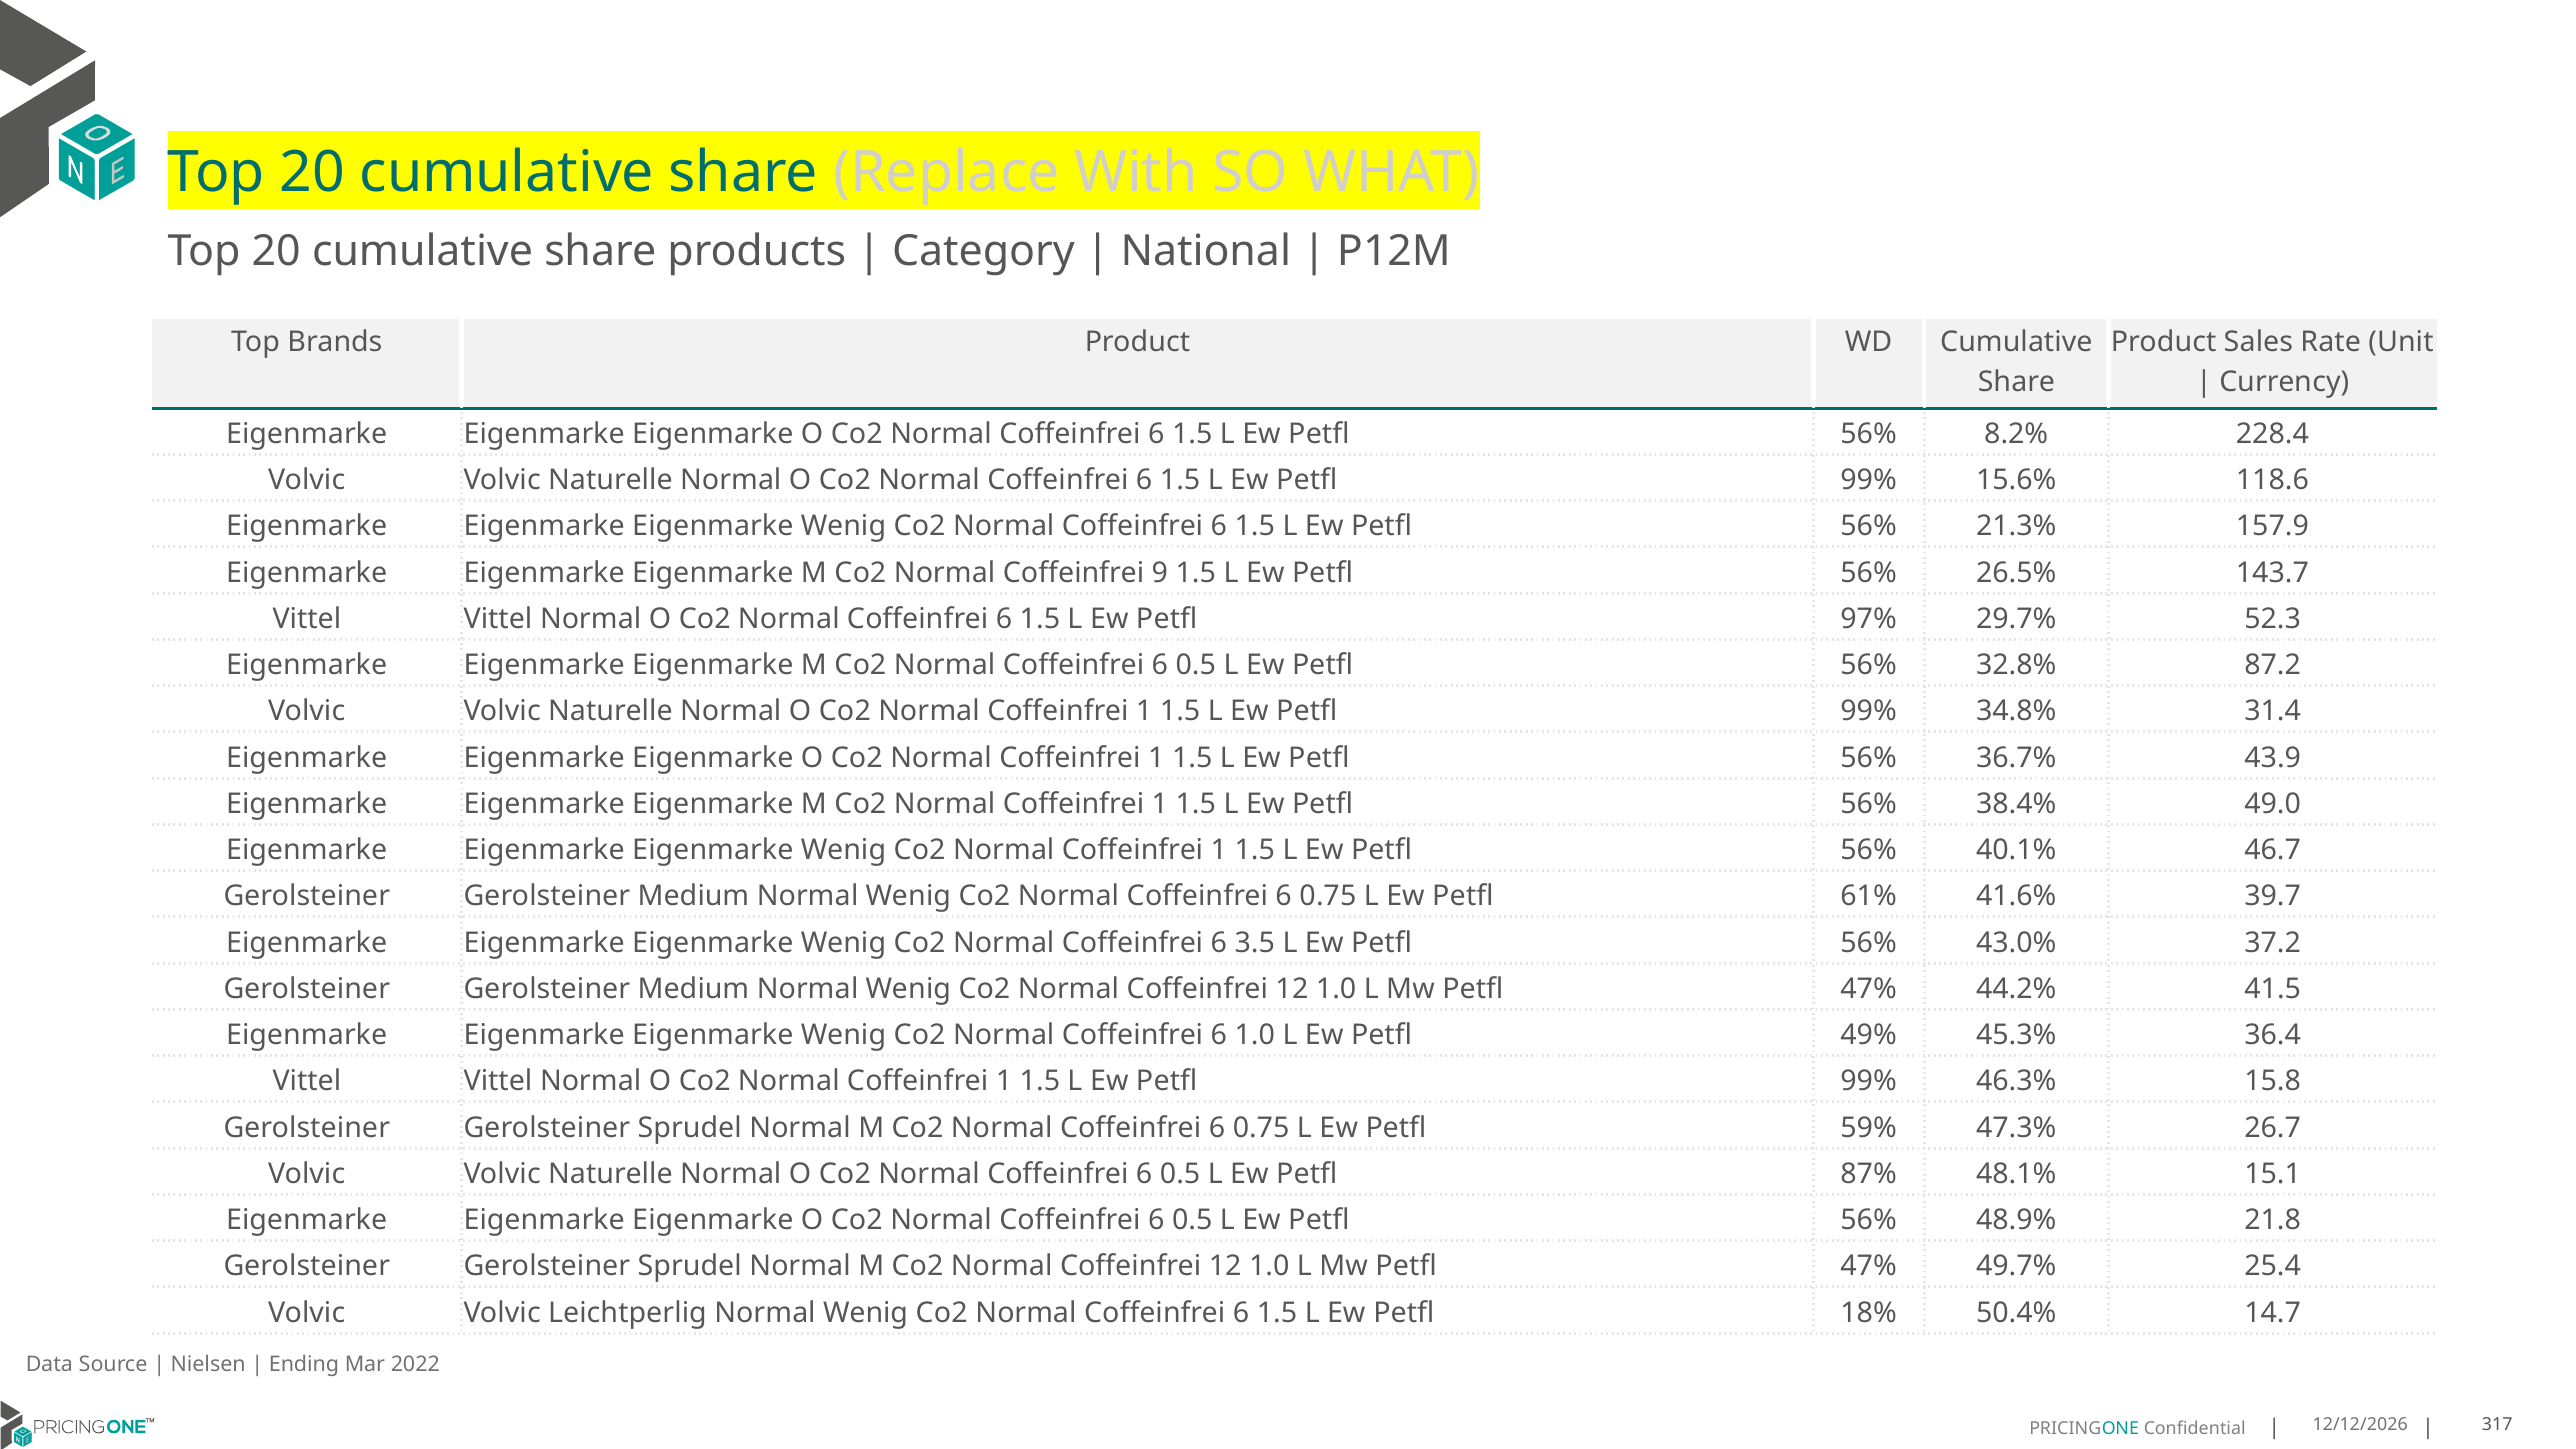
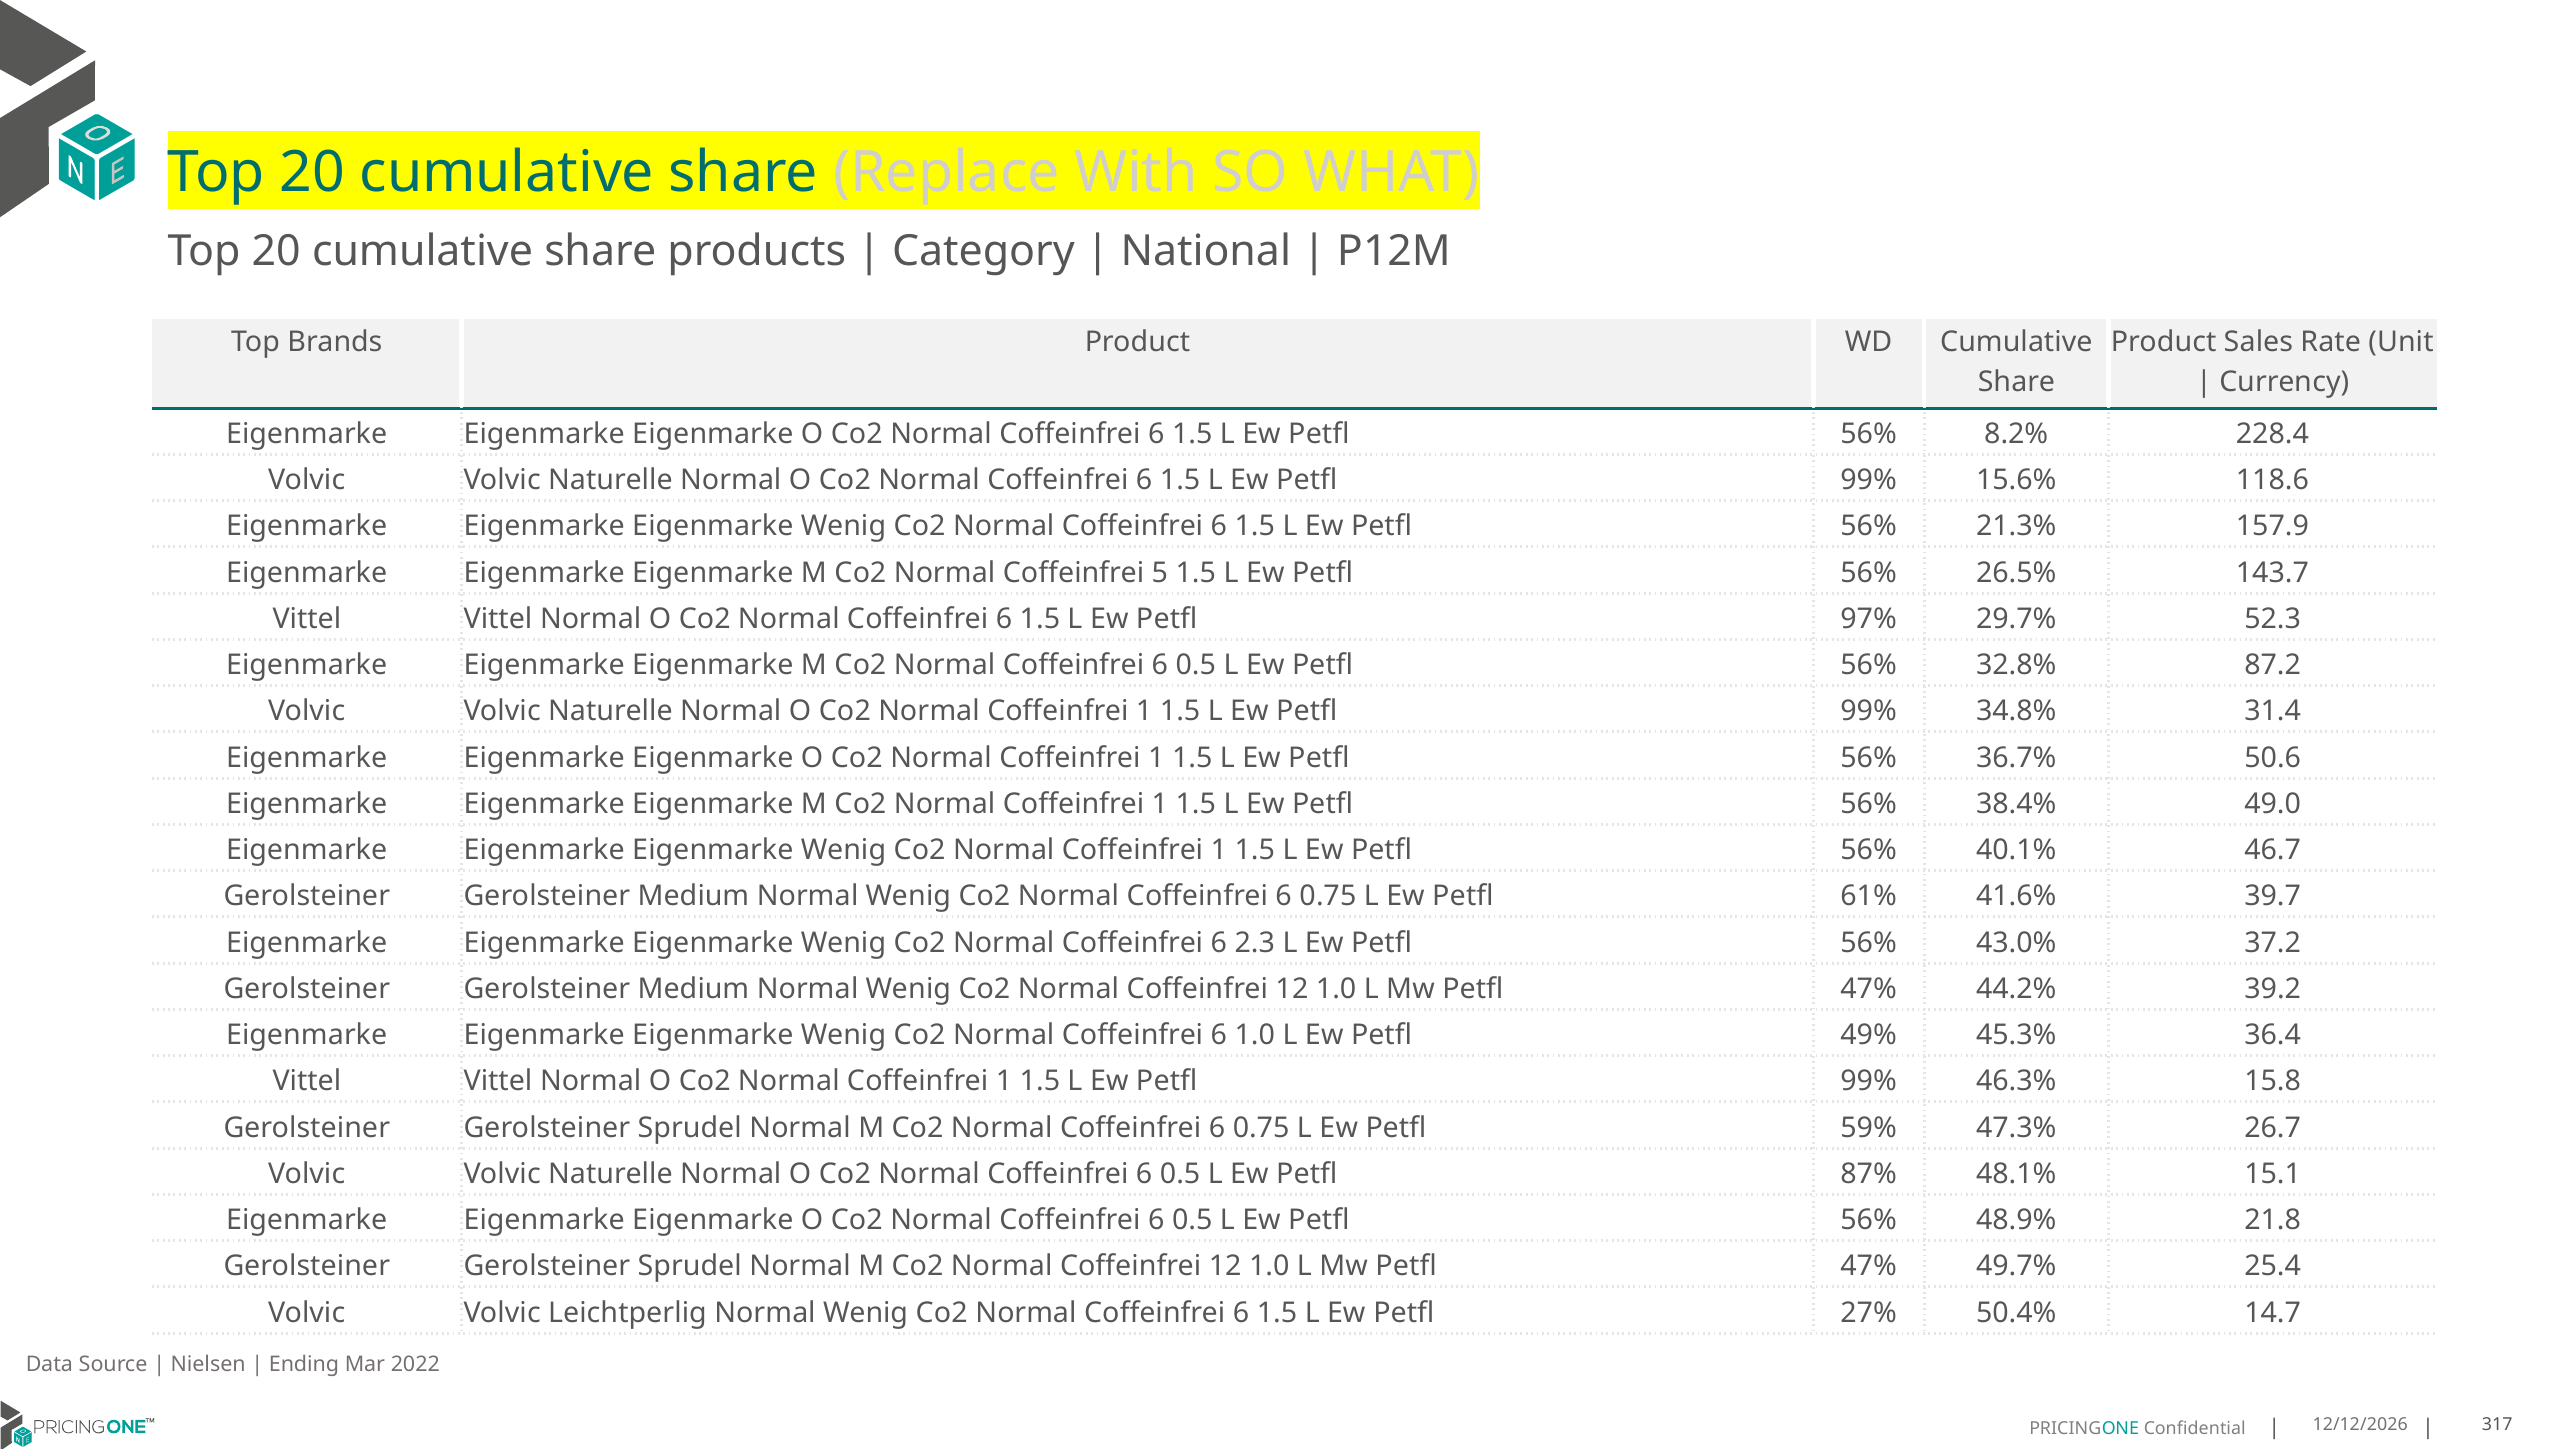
9: 9 -> 5 (1160, 573)
43.9: 43.9 -> 50.6 (2273, 758)
3.5: 3.5 -> 2.3 (1255, 943)
41.5: 41.5 -> 39.2 (2273, 989)
18%: 18% -> 27% (1869, 1313)
